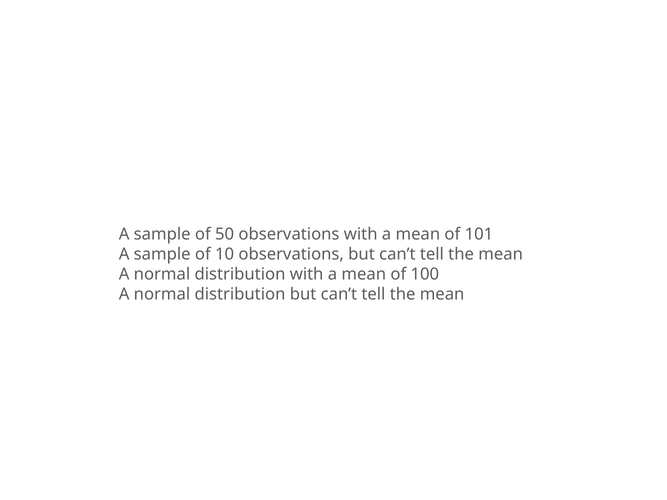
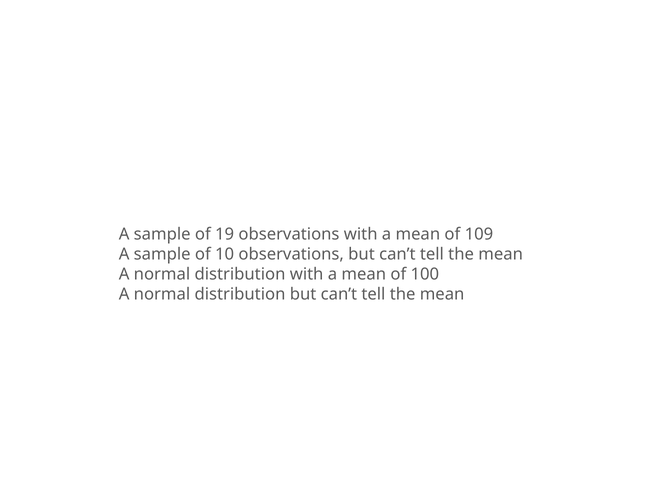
50: 50 -> 19 (225, 234)
101: 101 -> 109 (479, 234)
